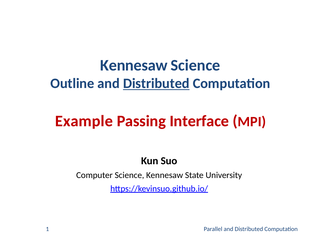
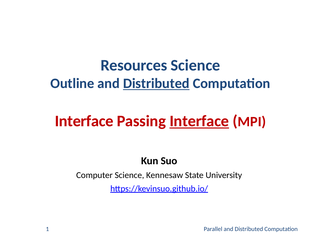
Kennesaw: Kennesaw -> Resources (134, 65)
Example: Example -> Interface (84, 121)
Interface underline: none -> present (199, 121)
